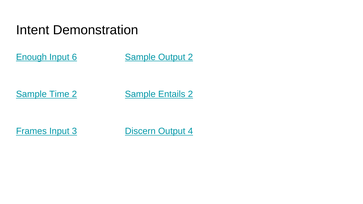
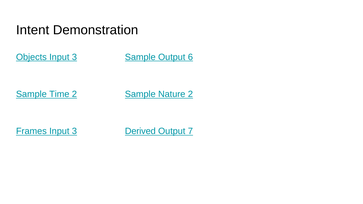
Enough: Enough -> Objects (31, 57)
6: 6 -> 3 (74, 57)
Output 2: 2 -> 6 (190, 57)
Entails: Entails -> Nature (172, 94)
Discern: Discern -> Derived (140, 131)
4: 4 -> 7 (190, 131)
